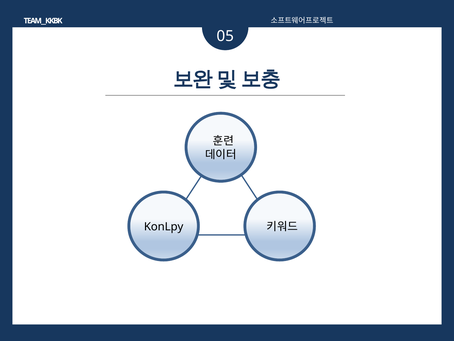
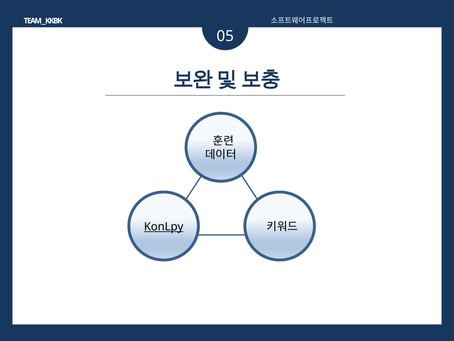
KonLpy underline: none -> present (164, 226)
